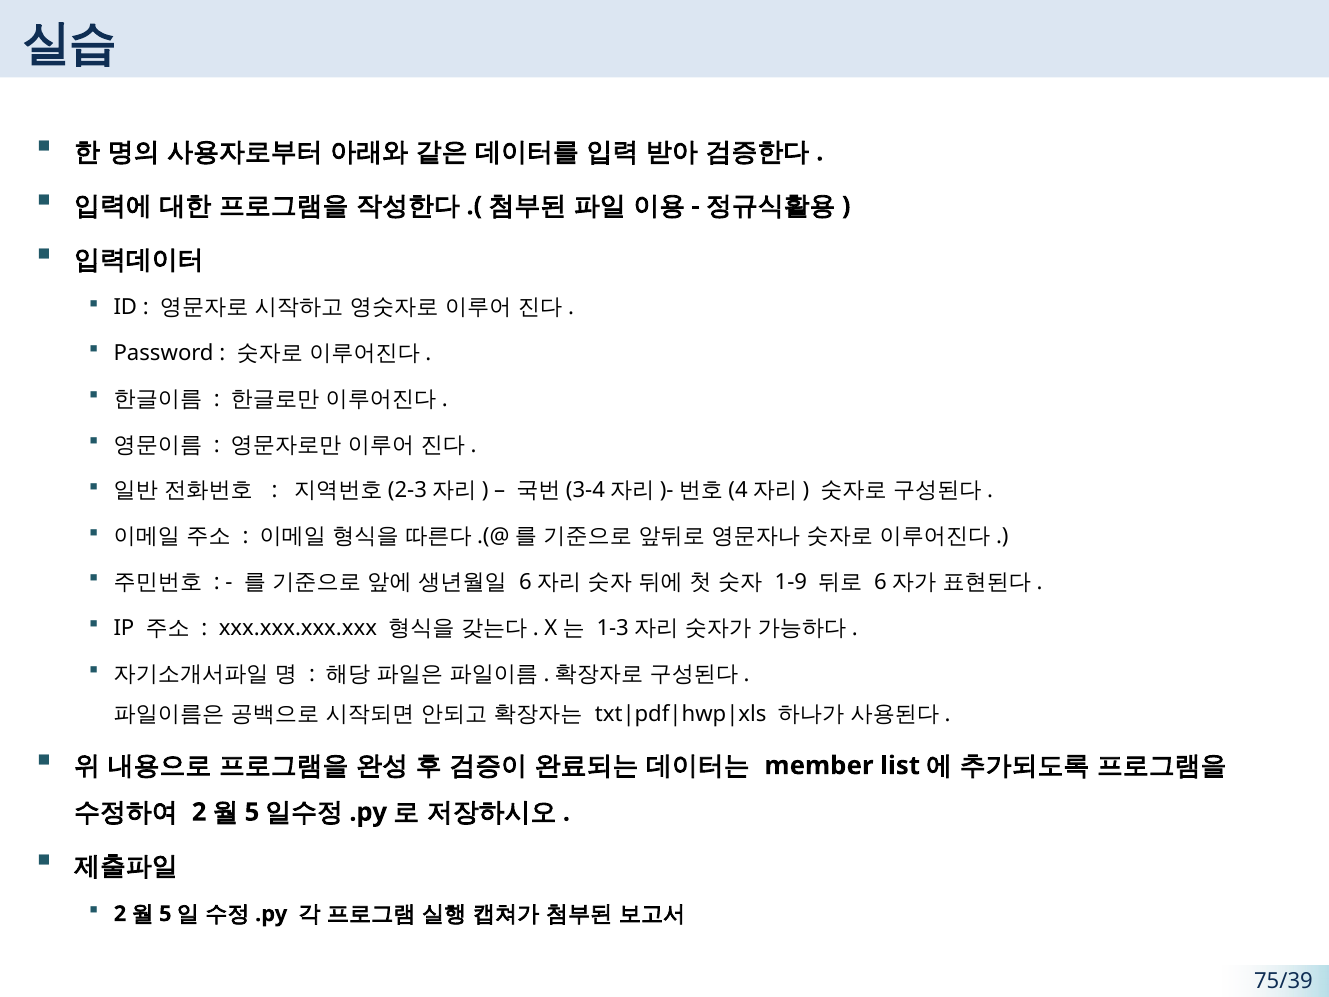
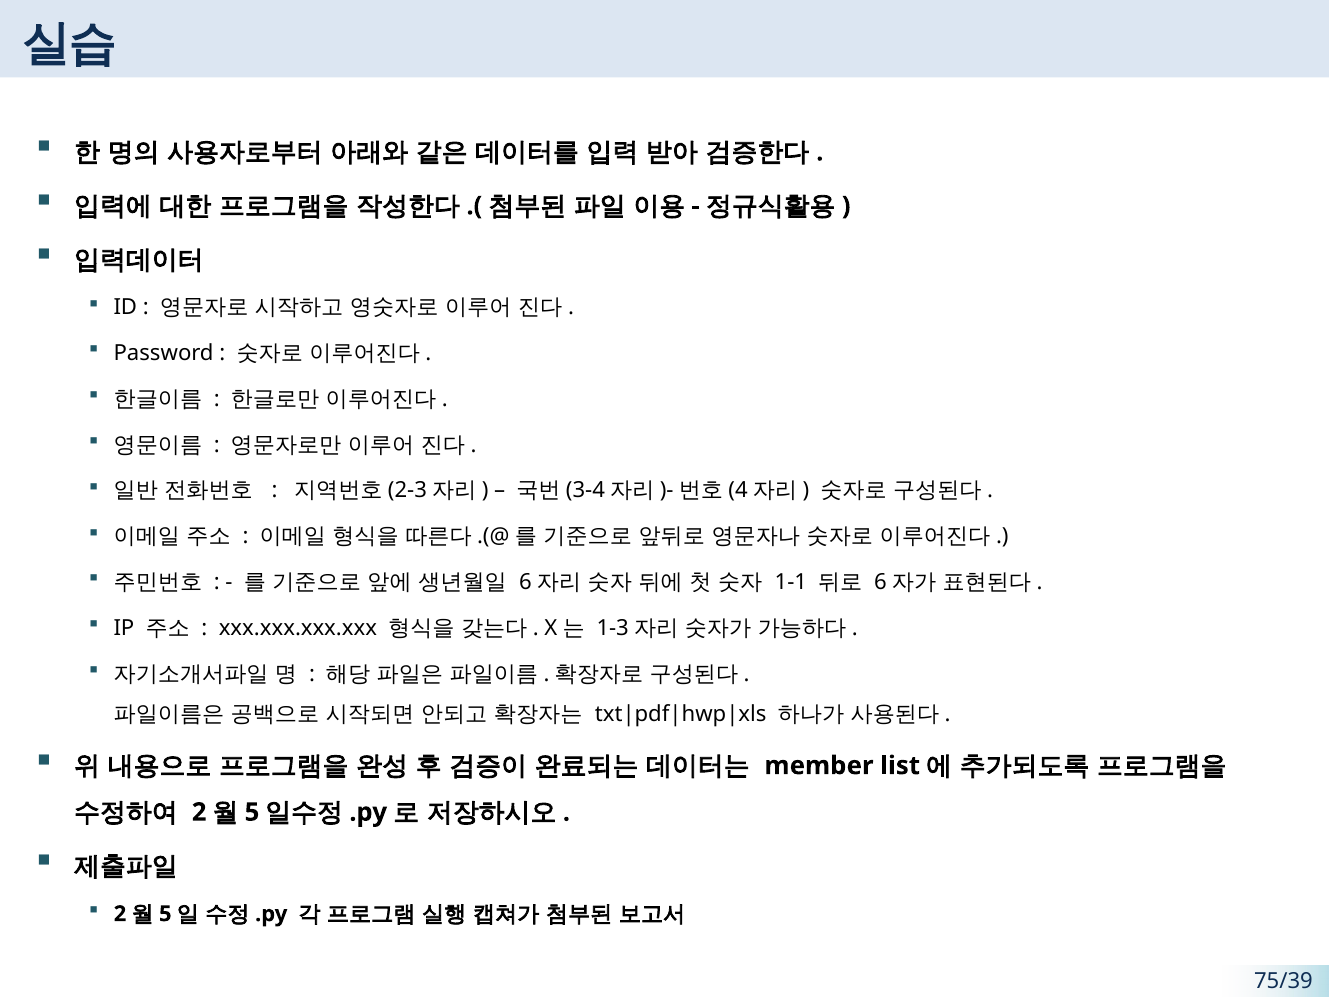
1-9: 1-9 -> 1-1 (791, 582)
